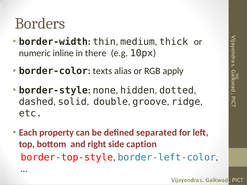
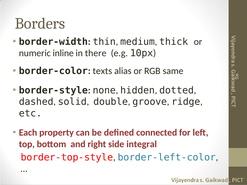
apply: apply -> same (173, 71)
separated: separated -> connected (157, 133)
caption: caption -> integral (142, 144)
